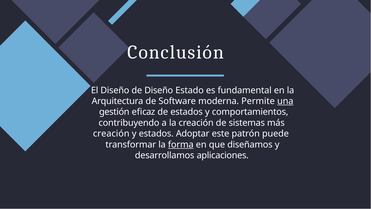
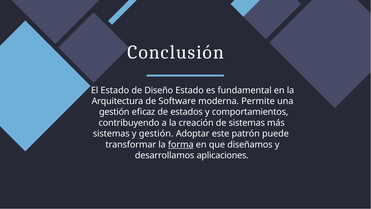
El Diseño: Diseño -> Estado (115, 90)
una underline: present -> none (285, 101)
creación: creación -> sistemas (111, 133)
y estados: estados -> gestión (156, 133)
